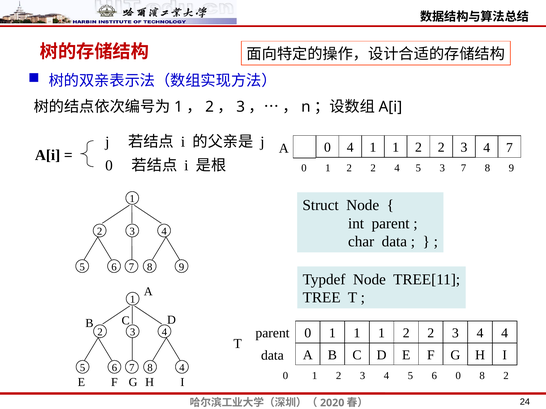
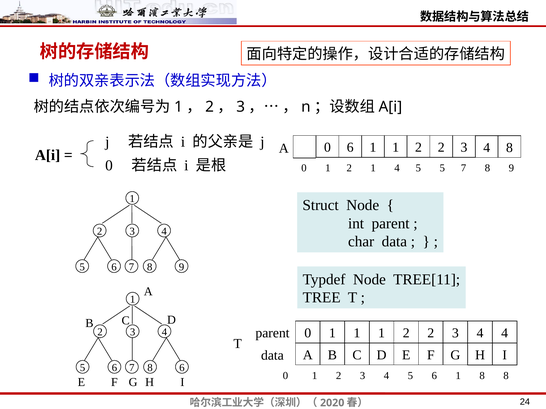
0 4: 4 -> 6 (350, 148)
4 7: 7 -> 8 (509, 148)
0 1 2 2: 2 -> 1 (373, 168)
5 3: 3 -> 5 (442, 168)
8 4: 4 -> 6 (182, 368)
5 6 0: 0 -> 1 (458, 376)
8 2: 2 -> 8 (506, 376)
